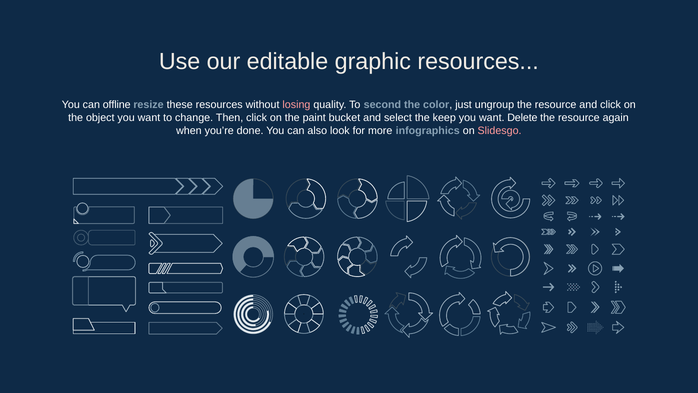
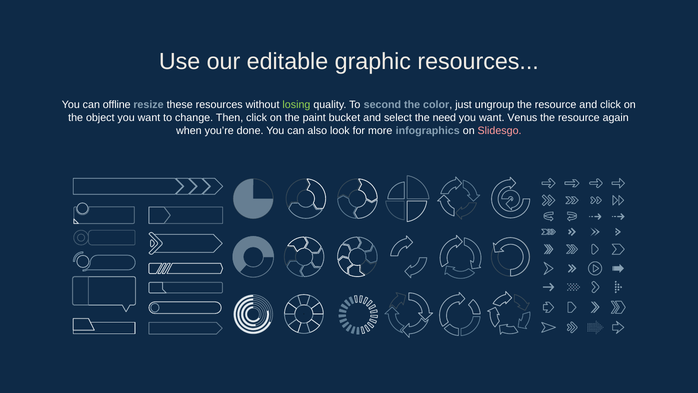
losing colour: pink -> light green (296, 105)
keep: keep -> need (444, 118)
Delete: Delete -> Venus (522, 118)
